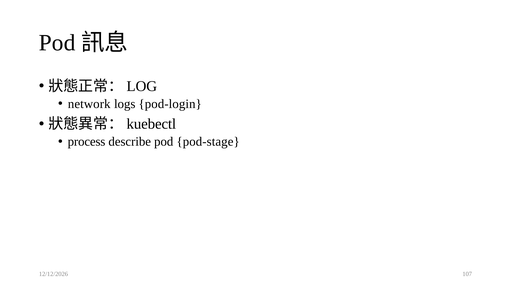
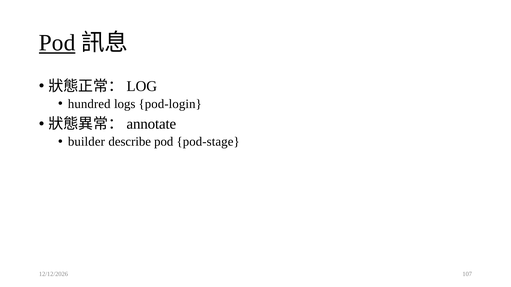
Pod underline: none -> present (57, 43)
network: network -> hundred (89, 104)
kuebectl: kuebectl -> annotate (151, 124)
process: process -> builder (86, 142)
